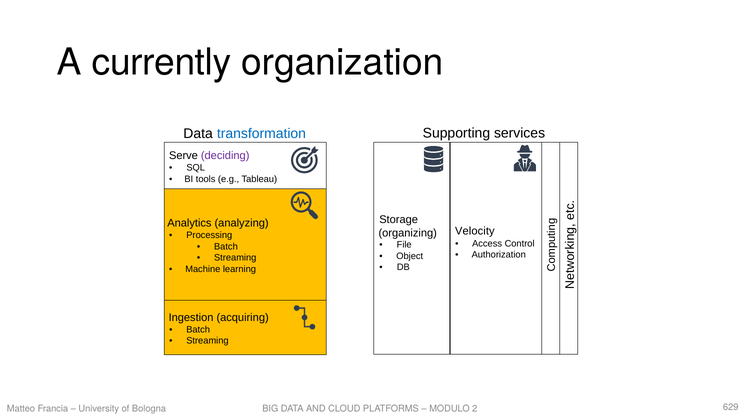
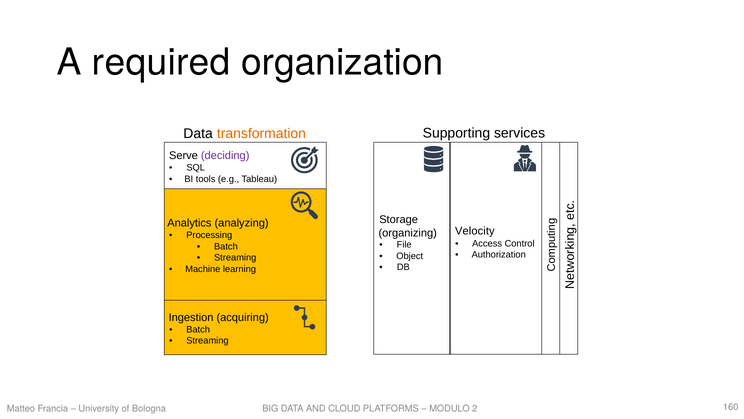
currently: currently -> required (161, 62)
transformation colour: blue -> orange (261, 134)
629: 629 -> 160 (731, 407)
